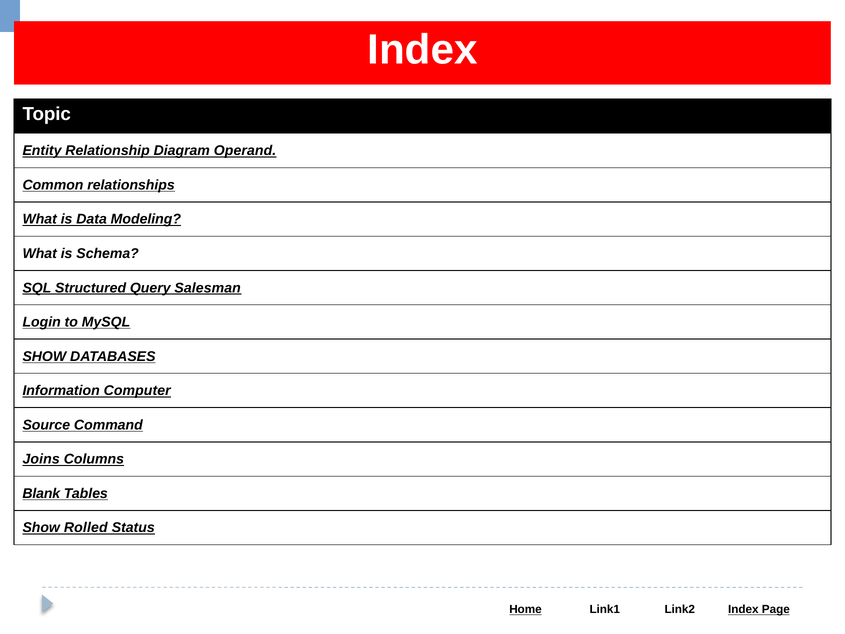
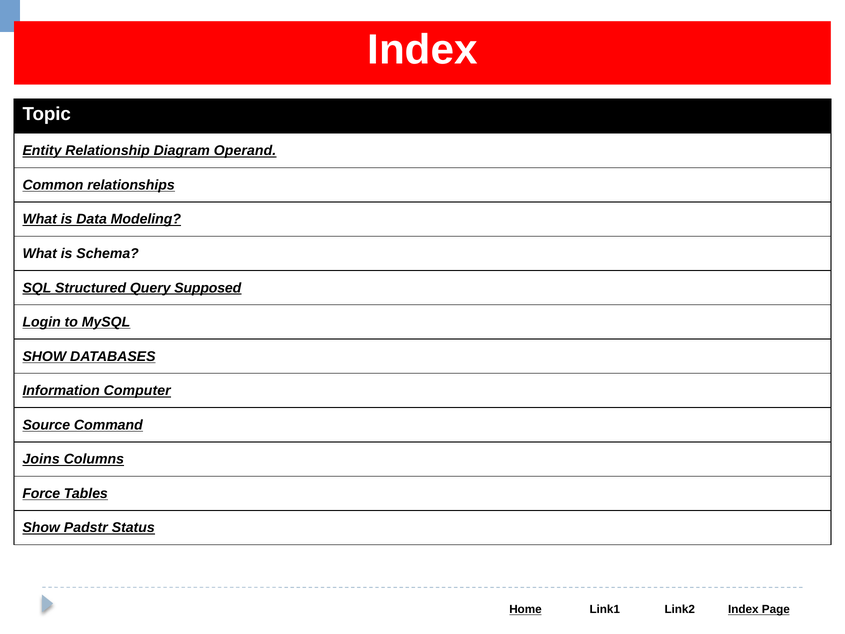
Salesman: Salesman -> Supposed (208, 288)
Blank: Blank -> Force (41, 493)
Rolled: Rolled -> Padstr (86, 528)
